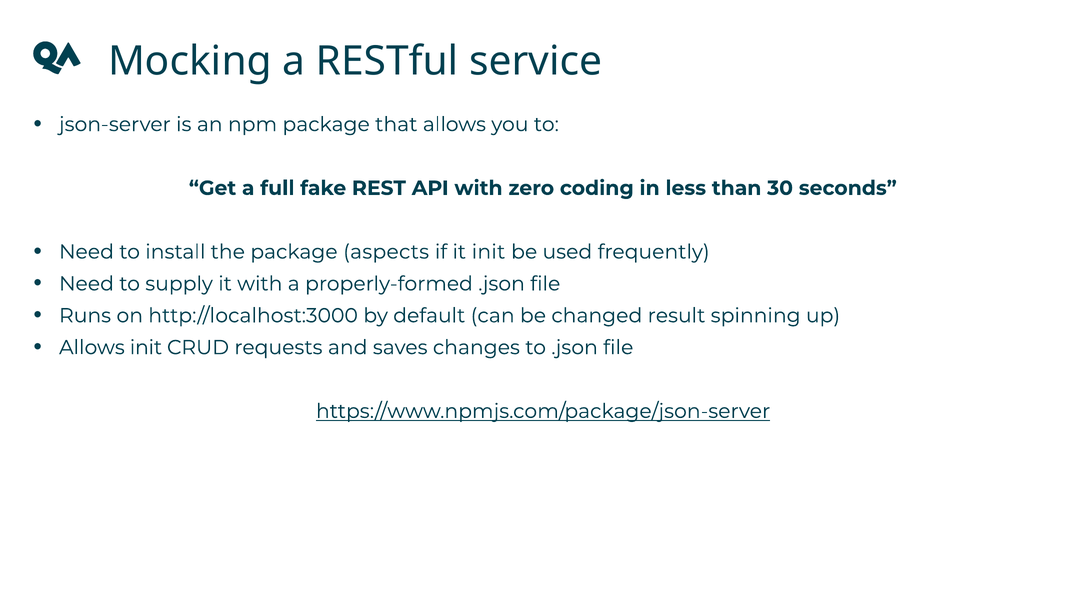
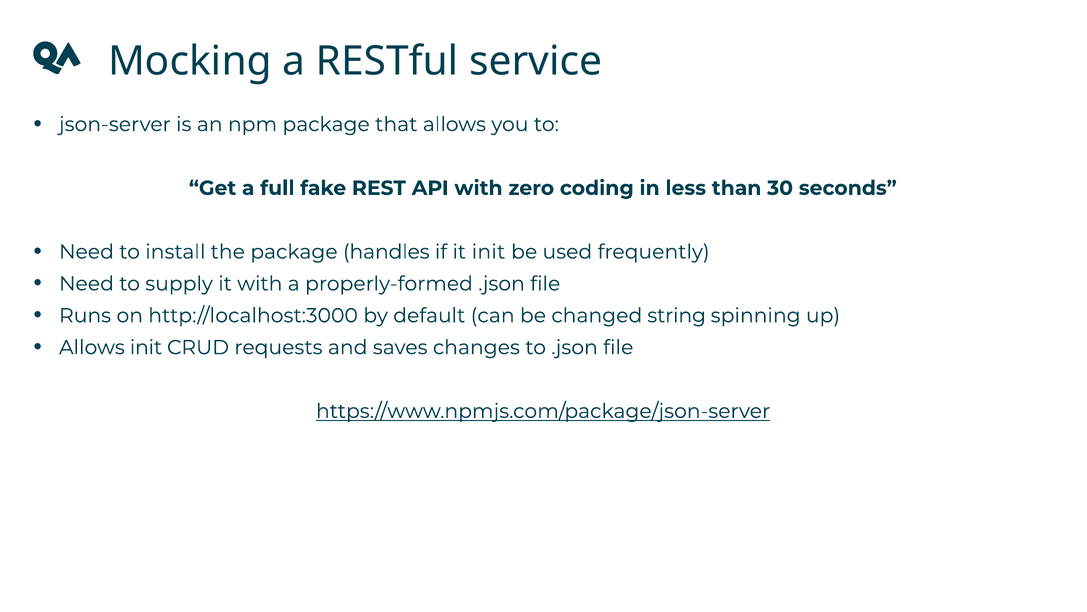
aspects: aspects -> handles (386, 252)
result: result -> string (677, 315)
